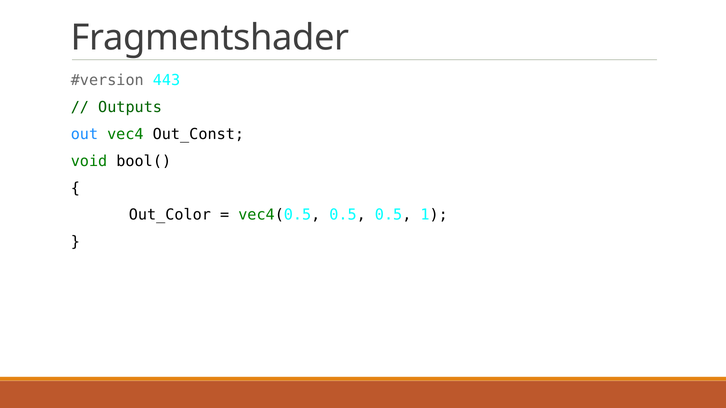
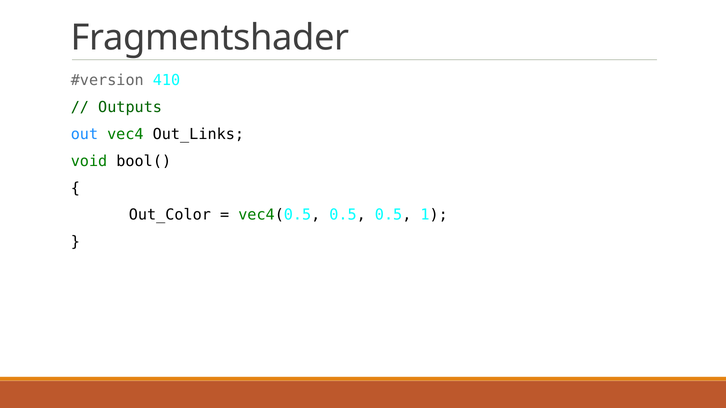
443: 443 -> 410 (166, 80)
Out_Const: Out_Const -> Out_Links (198, 134)
